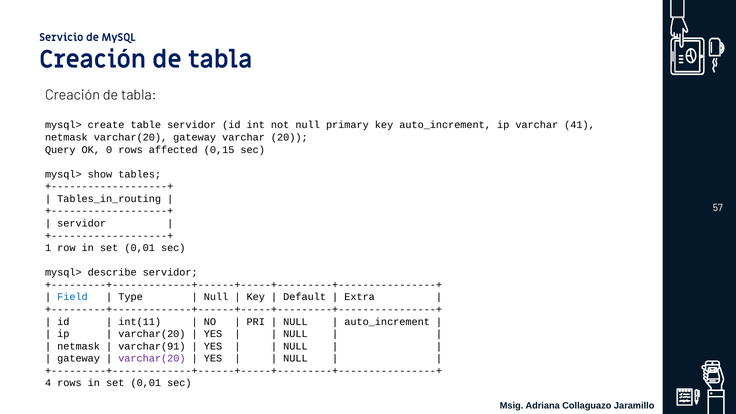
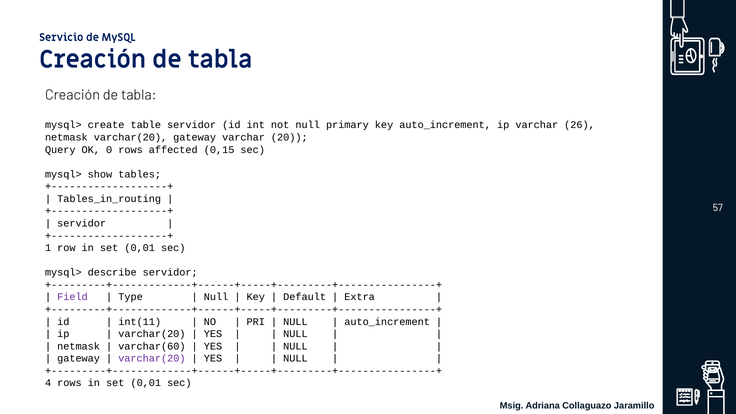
41: 41 -> 26 (579, 125)
Field colour: blue -> purple (72, 297)
varchar(91: varchar(91 -> varchar(60 (152, 346)
